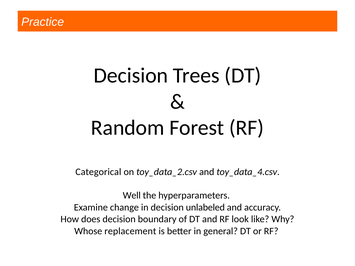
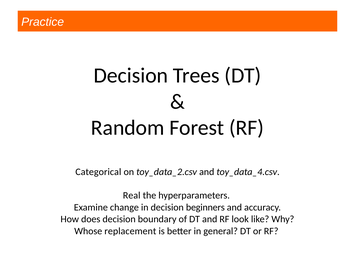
Well: Well -> Real (132, 196)
unlabeled: unlabeled -> beginners (205, 208)
